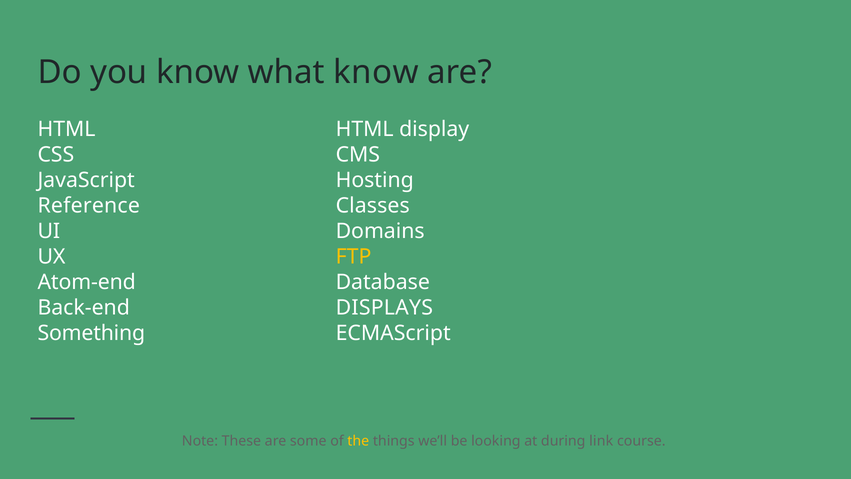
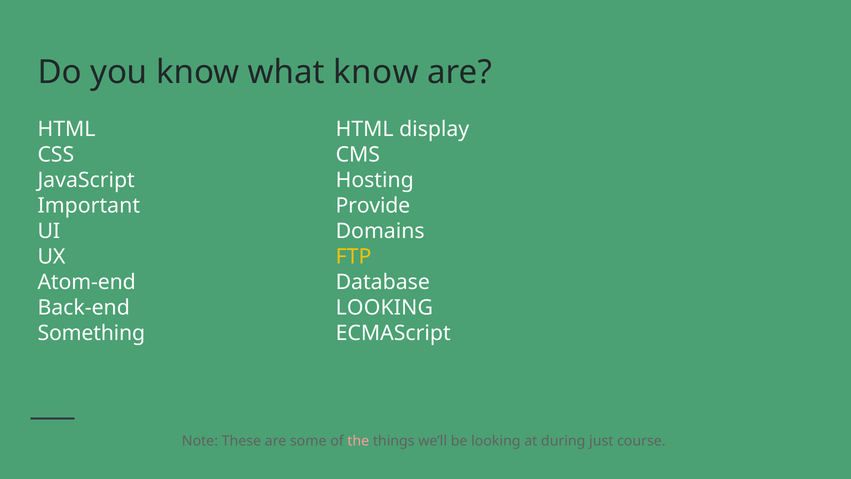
Reference: Reference -> Important (89, 205)
Classes: Classes -> Provide (373, 205)
DISPLAYS: DISPLAYS -> LOOKING (384, 308)
the colour: yellow -> pink (358, 441)
link: link -> just (601, 441)
